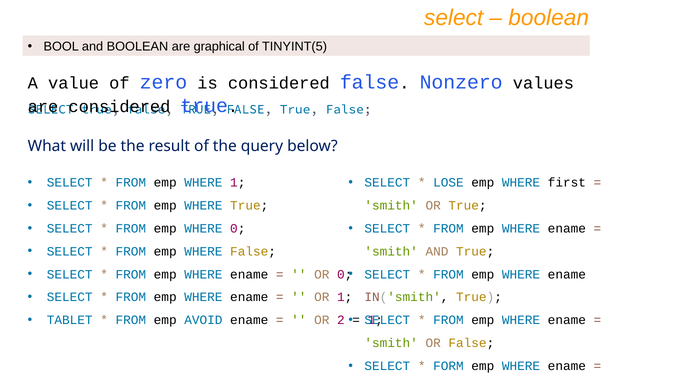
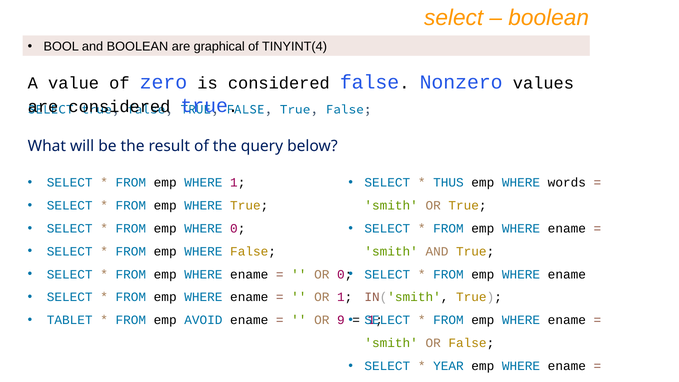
TINYINT(5: TINYINT(5 -> TINYINT(4 (295, 47)
LOSE: LOSE -> THUS (448, 183)
first: first -> words (567, 183)
2: 2 -> 9 (341, 320)
FORM: FORM -> YEAR (448, 366)
